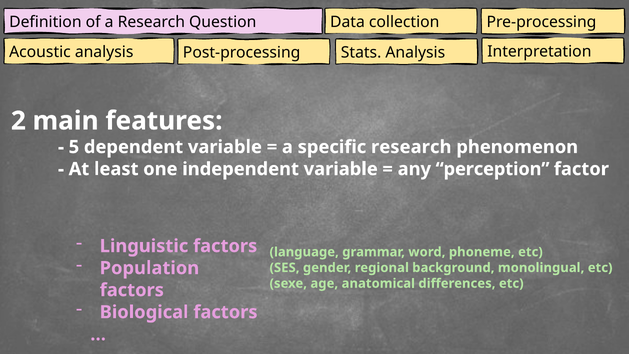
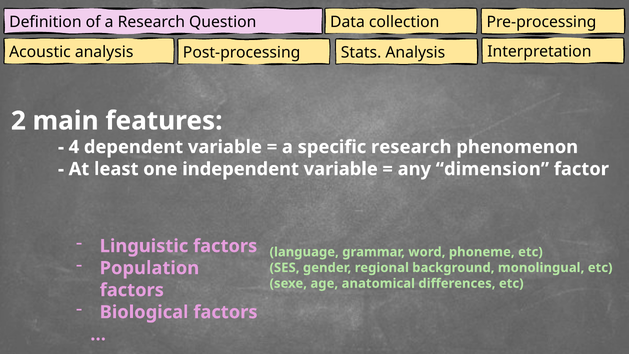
5: 5 -> 4 (74, 147)
perception: perception -> dimension (492, 169)
